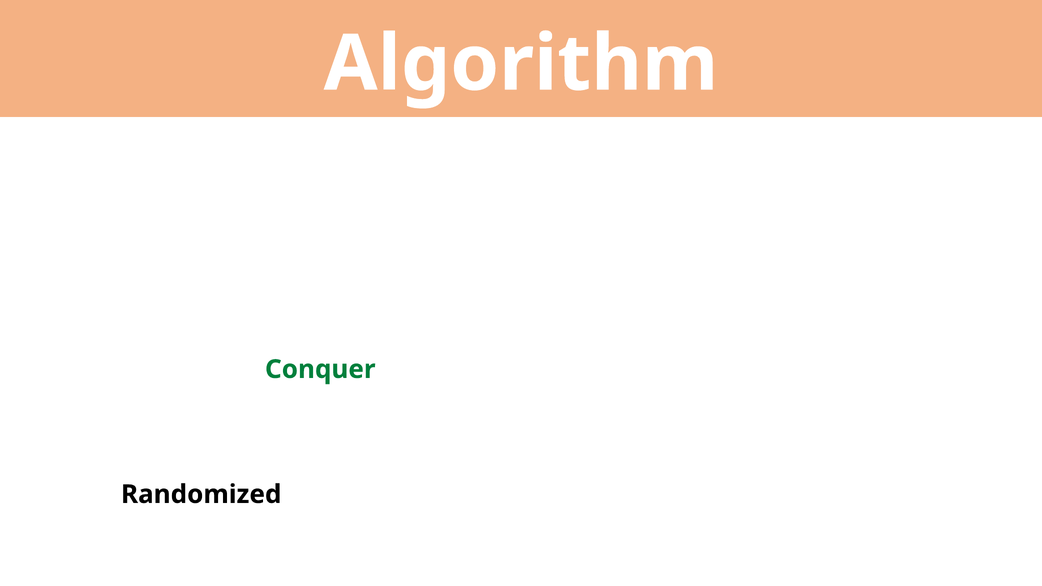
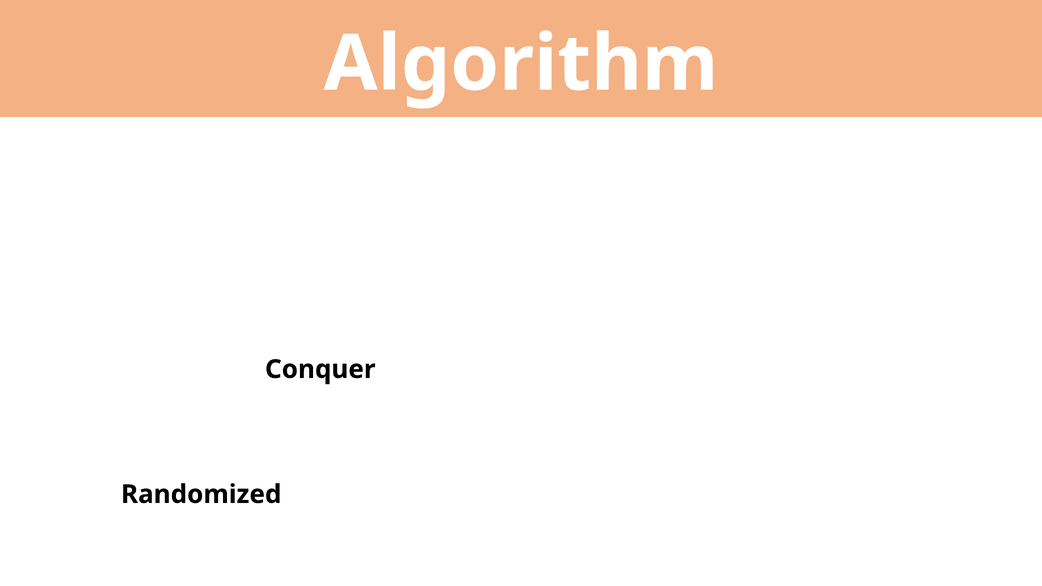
Conquer colour: green -> black (320, 369)
